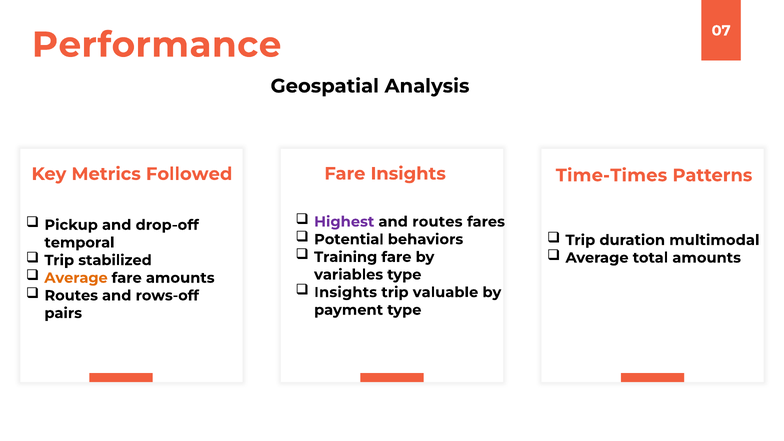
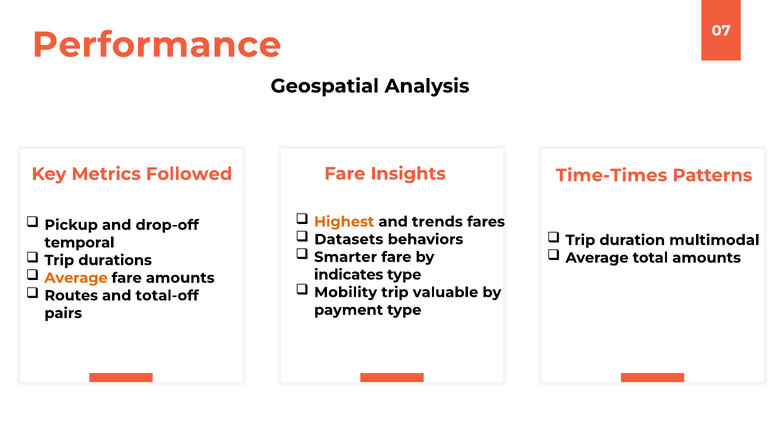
Highest colour: purple -> orange (344, 222)
and routes: routes -> trends (437, 222)
Potential: Potential -> Datasets (349, 239)
Training: Training -> Smarter (346, 257)
stabilized: stabilized -> durations (115, 260)
variables: variables -> indicates (349, 275)
Insights: Insights -> Mobility (346, 292)
rows-off: rows-off -> total-off (167, 296)
